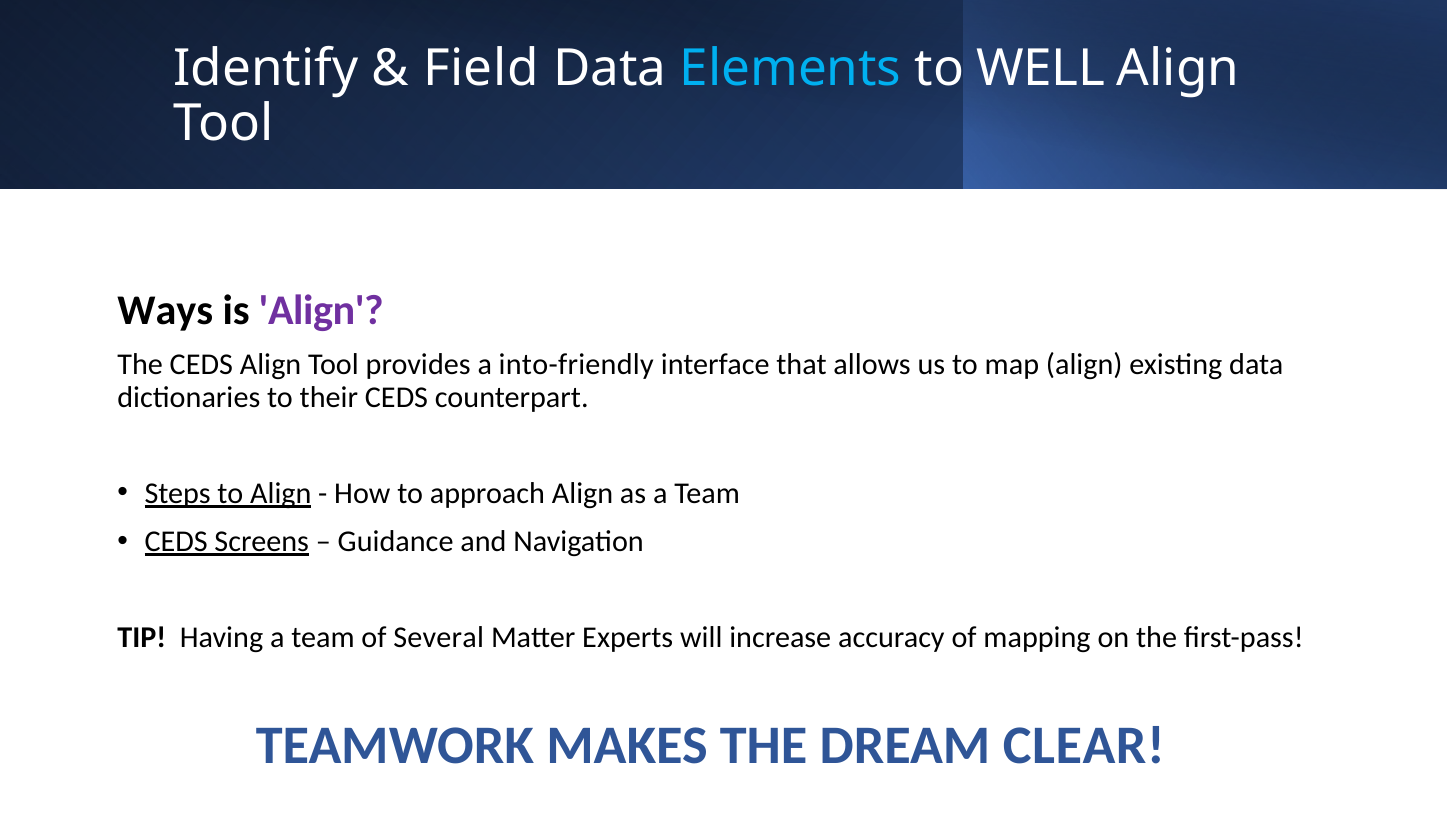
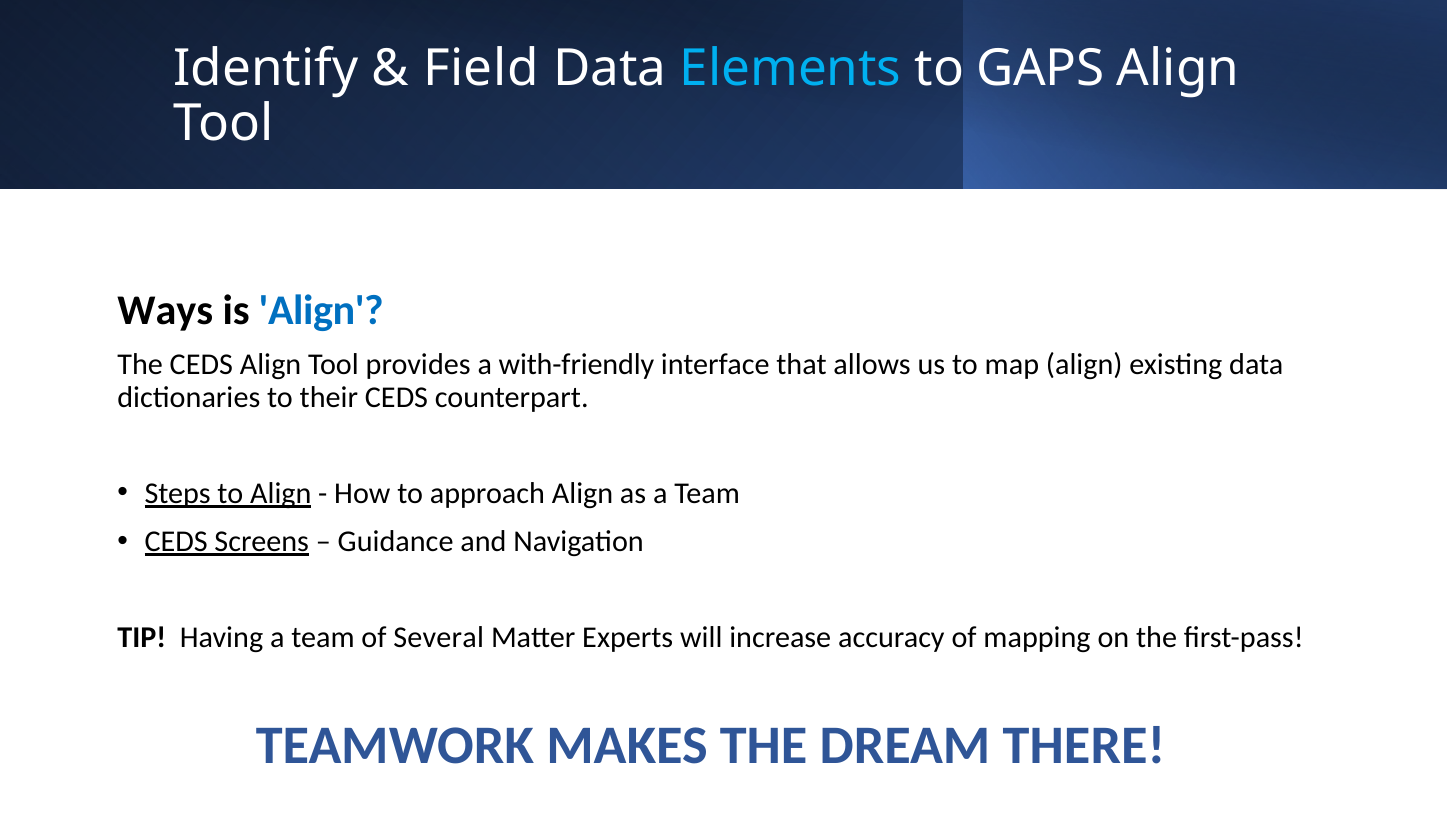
WELL: WELL -> GAPS (1041, 68)
Align colour: purple -> blue (321, 311)
into-friendly: into-friendly -> with-friendly (576, 365)
CLEAR: CLEAR -> THERE (1084, 745)
